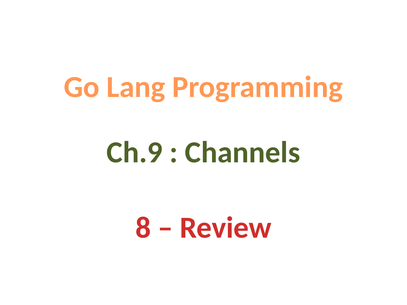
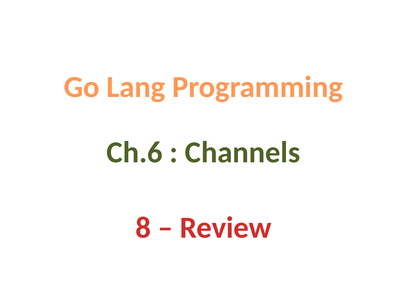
Ch.9: Ch.9 -> Ch.6 (135, 153)
